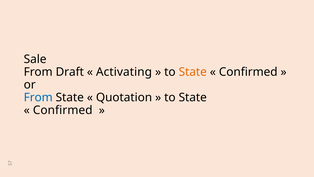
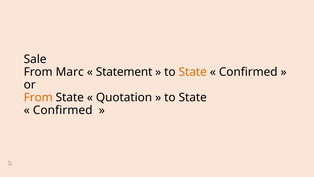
Draft: Draft -> Marc (70, 72)
Activating: Activating -> Statement (124, 72)
From colour: blue -> orange (38, 97)
